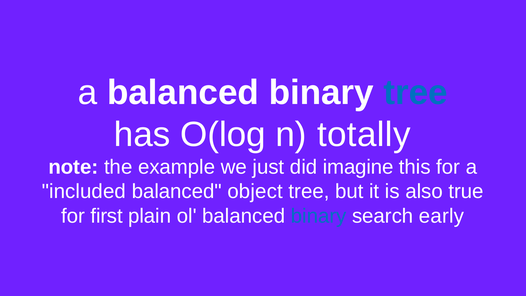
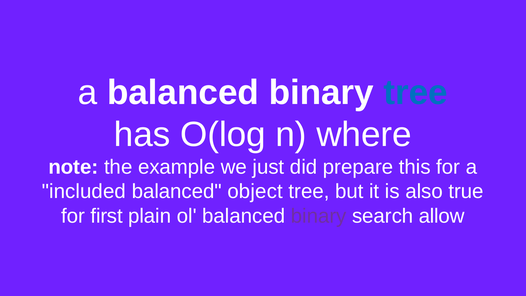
totally: totally -> where (364, 135)
imagine: imagine -> prepare (358, 167)
binary colour: blue -> purple (319, 216)
early: early -> allow (442, 216)
